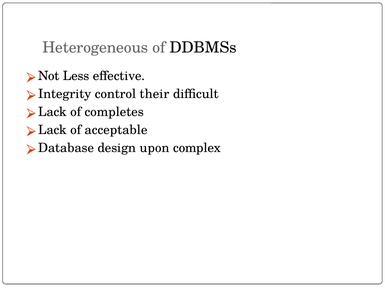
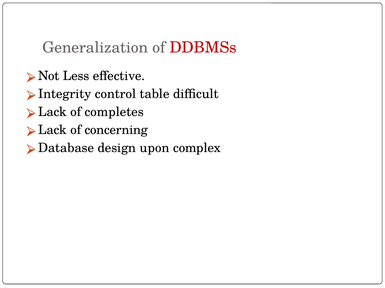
Heterogeneous: Heterogeneous -> Generalization (95, 48)
DDBMSs colour: black -> red (203, 48)
their: their -> table (155, 94)
acceptable: acceptable -> concerning (116, 130)
